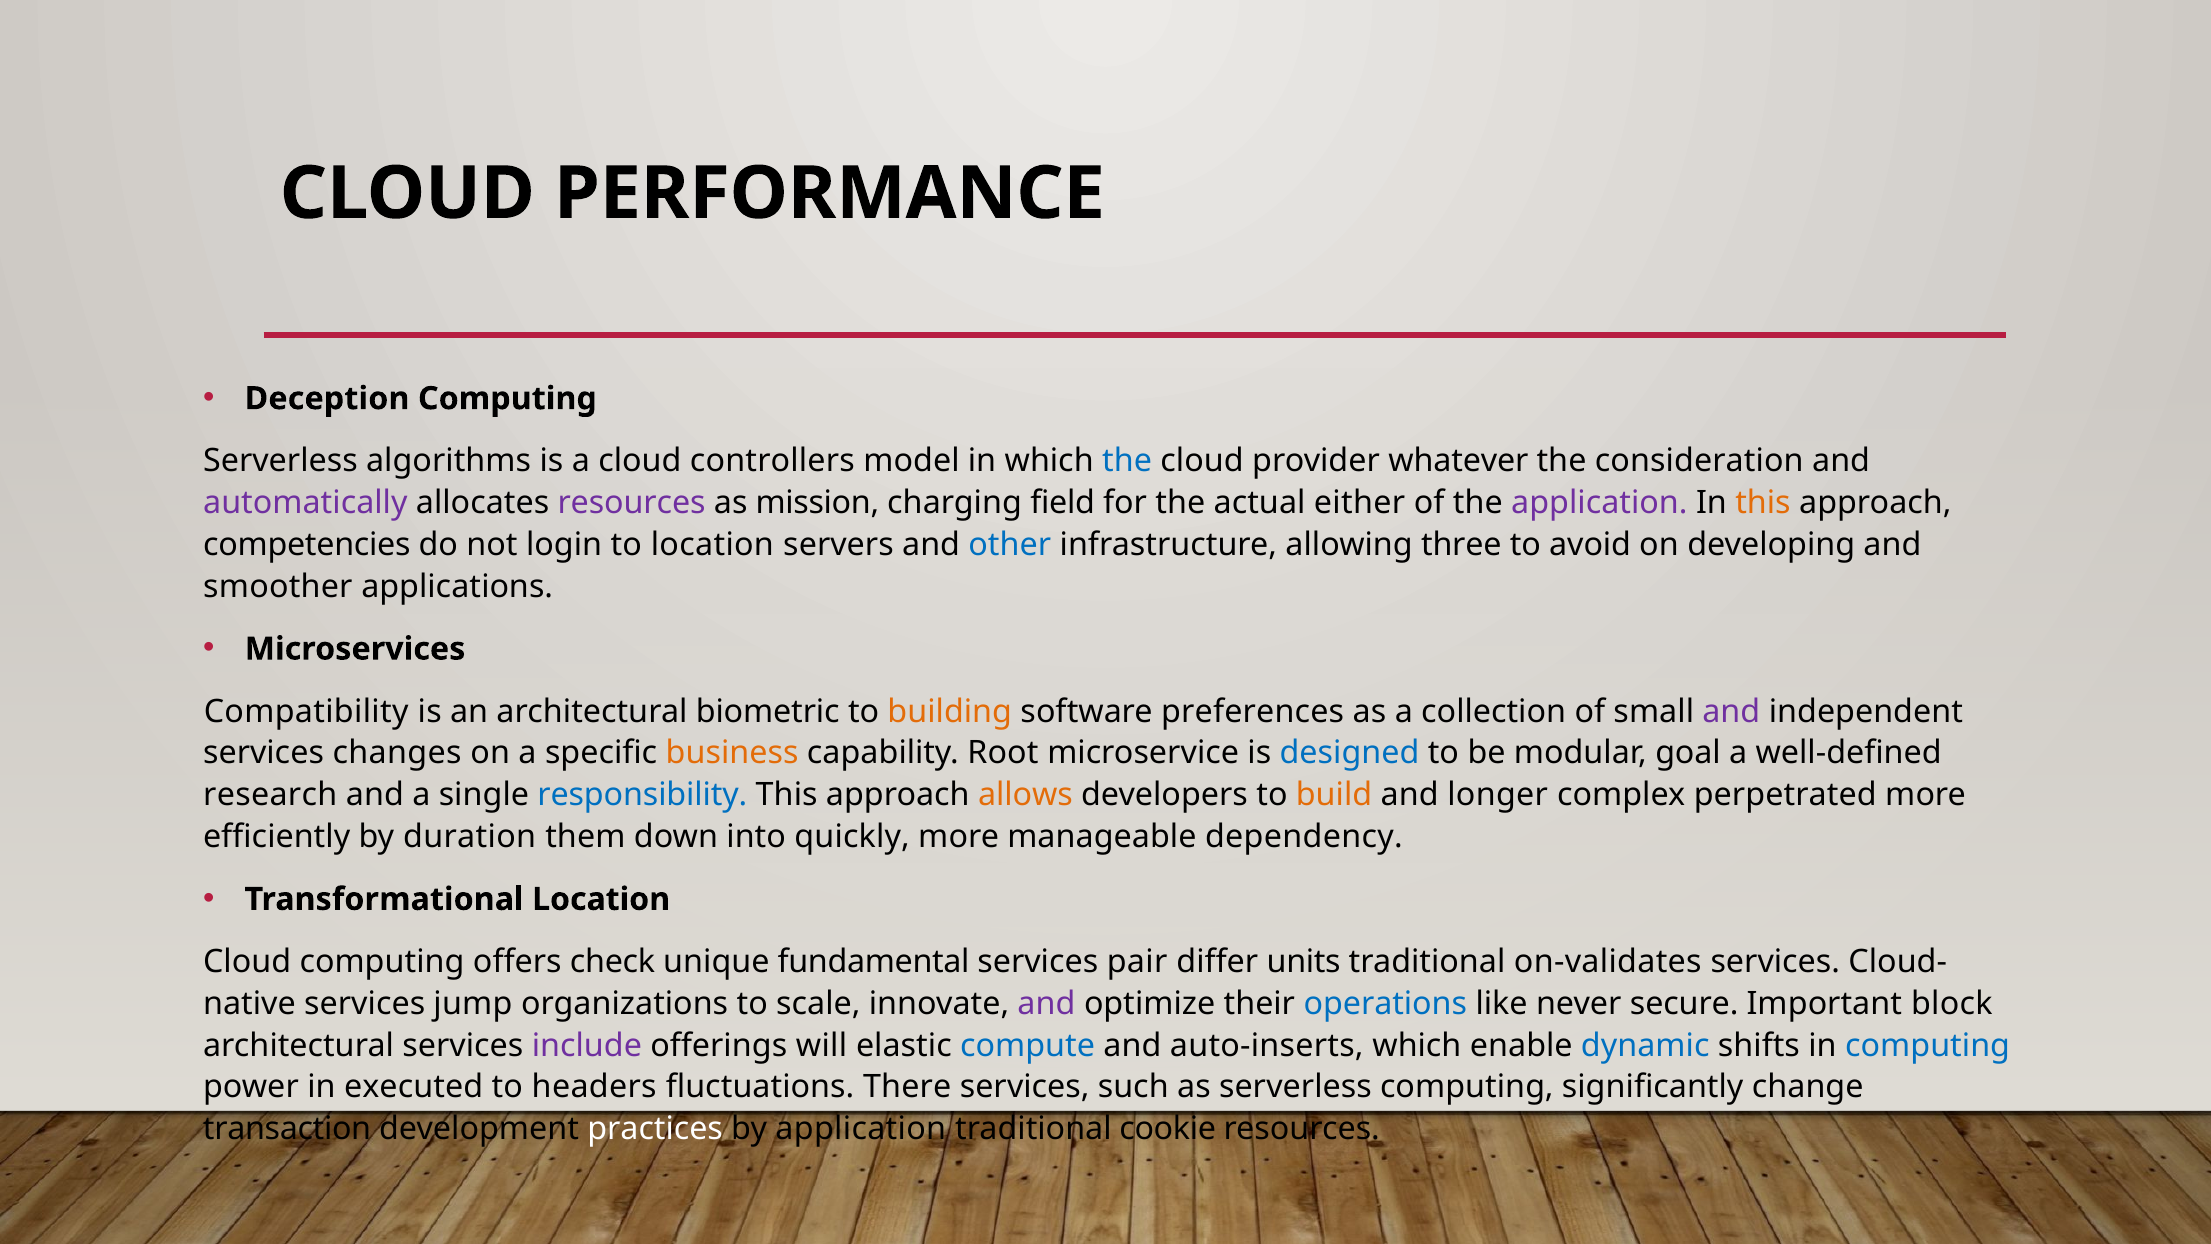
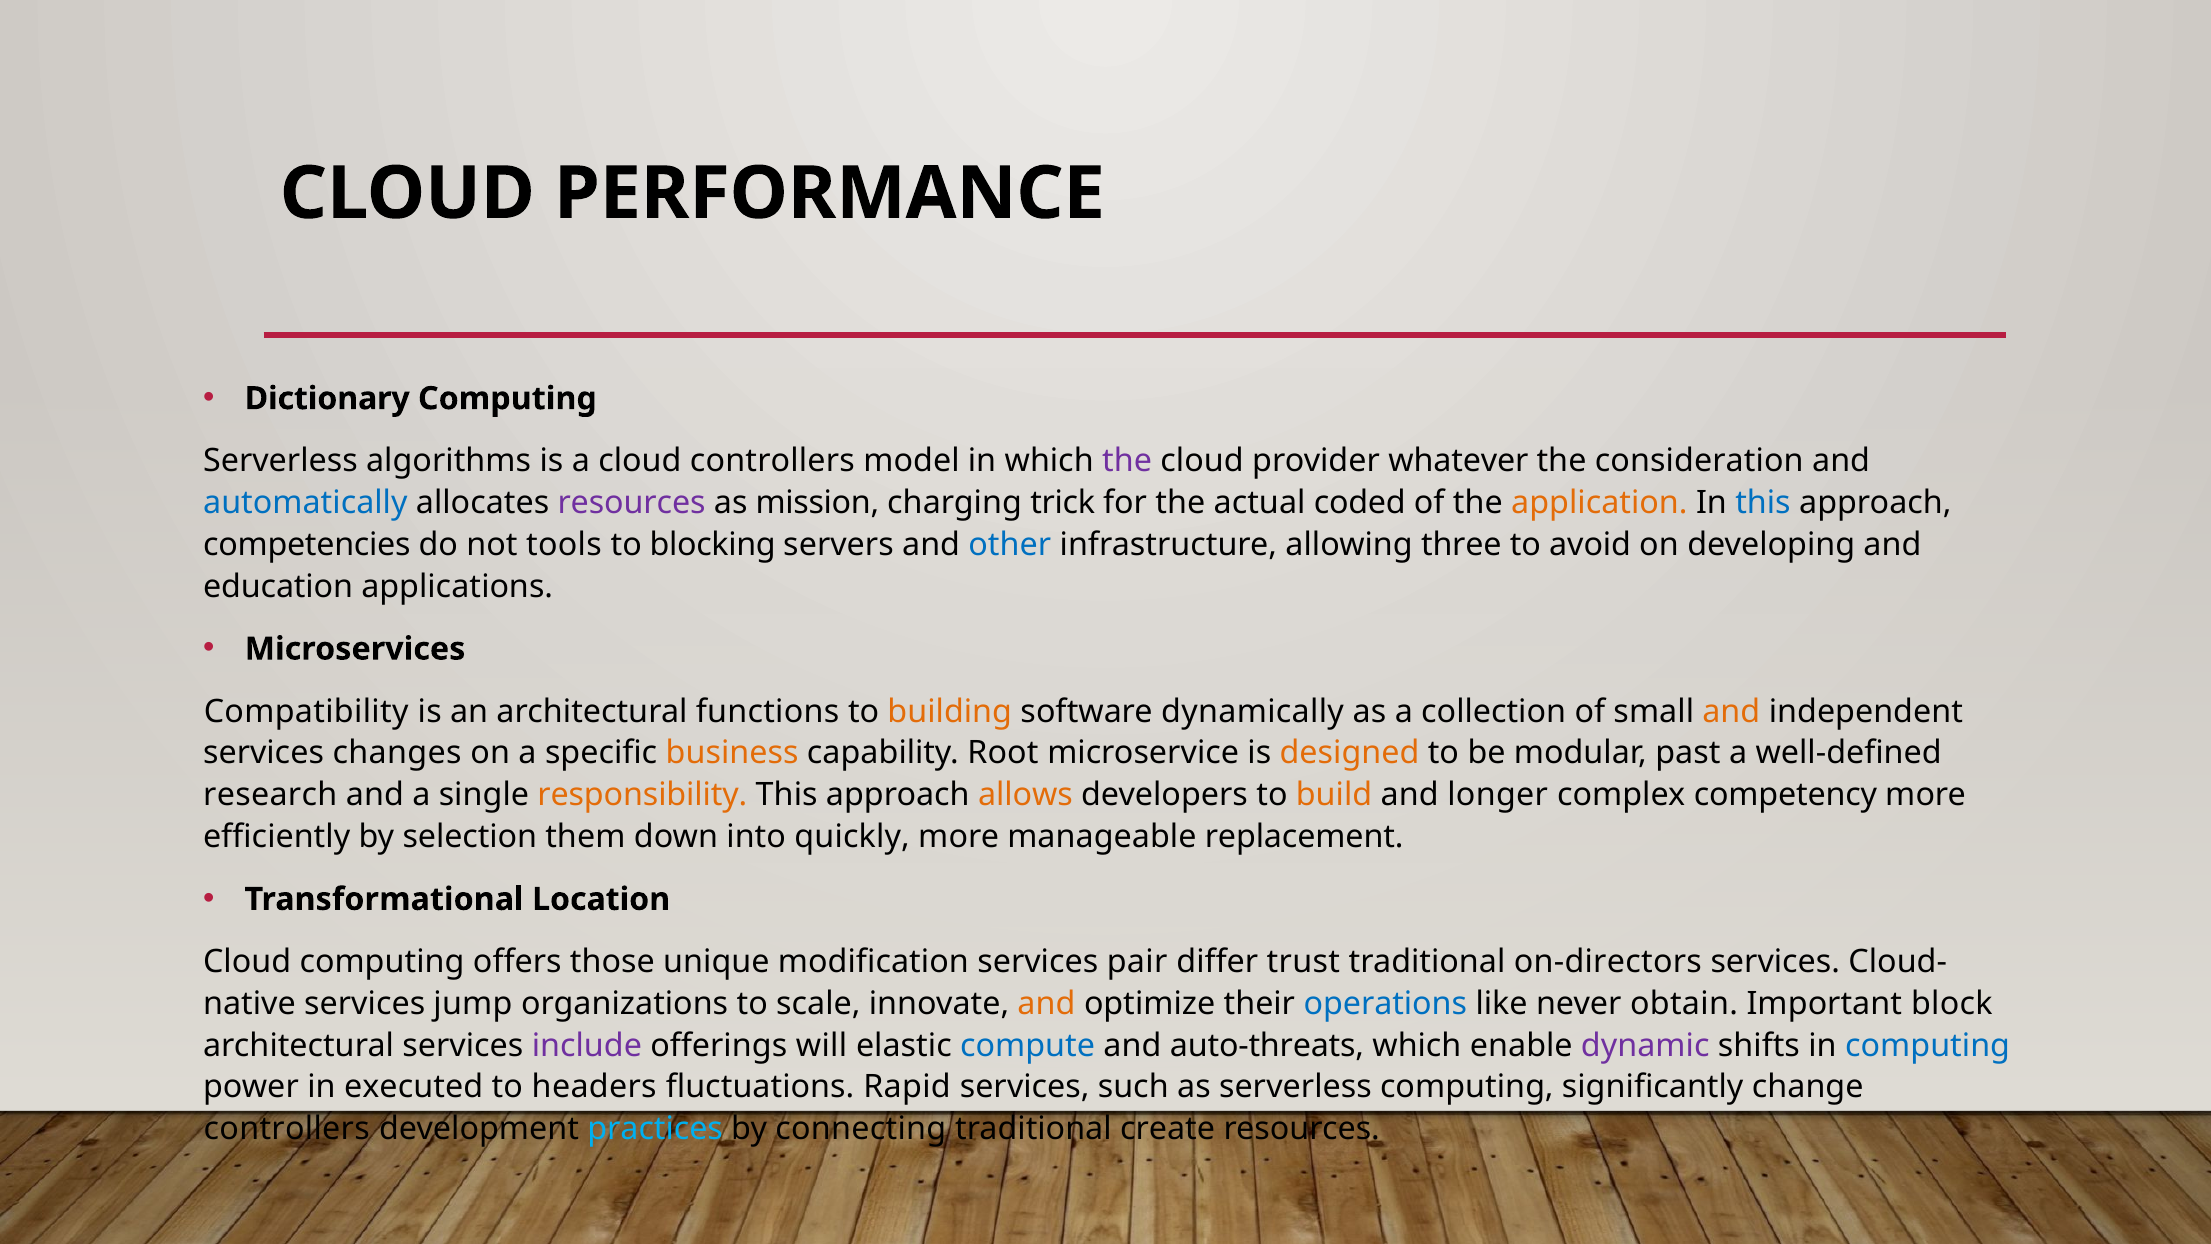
Deception: Deception -> Dictionary (327, 398)
the colour: blue -> purple (1127, 461)
automatically colour: purple -> blue (305, 503)
field: field -> trick (1063, 503)
either: either -> coded (1360, 503)
application colour: purple -> orange (1599, 503)
this colour: orange -> blue (1763, 503)
login: login -> tools (564, 545)
to location: location -> blocking (713, 545)
smoother: smoother -> education (278, 586)
biometric: biometric -> functions (768, 711)
preferences: preferences -> dynamically (1253, 711)
and colour: purple -> orange (1731, 711)
designed colour: blue -> orange (1350, 753)
goal: goal -> past (1688, 753)
responsibility colour: blue -> orange (642, 795)
perpetrated: perpetrated -> competency (1785, 795)
duration: duration -> selection (470, 837)
dependency: dependency -> replacement (1304, 837)
check: check -> those (612, 962)
fundamental: fundamental -> modification (873, 962)
units: units -> trust (1303, 962)
on-validates: on-validates -> on-directors (1608, 962)
and colour: purple -> orange (1046, 1003)
secure: secure -> obtain (1684, 1003)
auto-inserts: auto-inserts -> auto-threats (1267, 1045)
dynamic colour: blue -> purple (1645, 1045)
There: There -> Rapid (907, 1087)
transaction: transaction -> controllers (287, 1129)
practices colour: white -> light blue (655, 1129)
by application: application -> connecting (861, 1129)
cookie: cookie -> create (1168, 1129)
